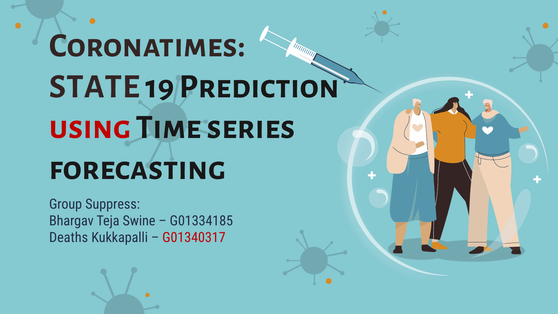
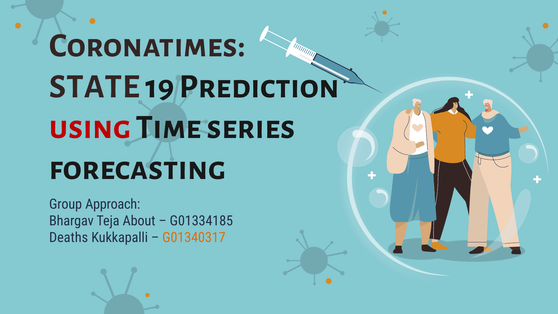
Suppress: Suppress -> Approach (113, 204)
Swine: Swine -> About (139, 221)
G01340317 colour: red -> orange (194, 238)
